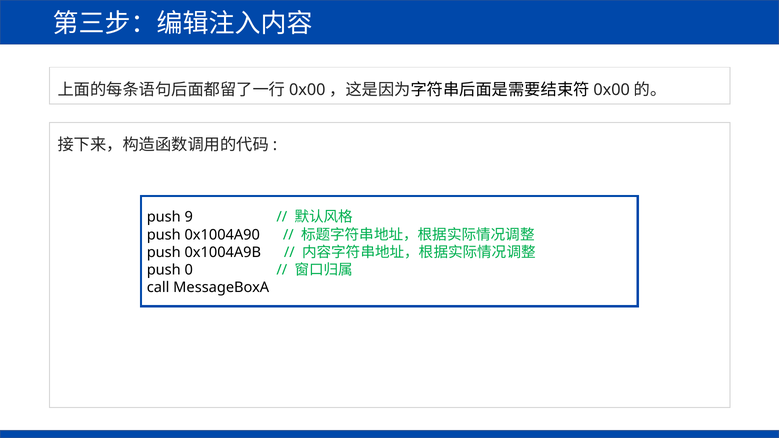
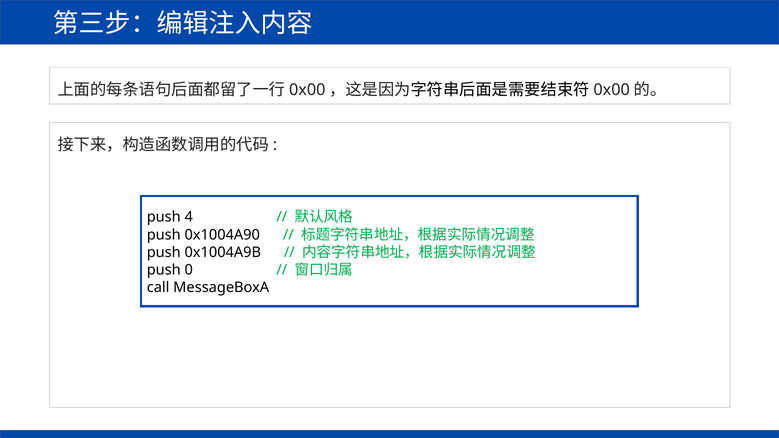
9: 9 -> 4 (189, 217)
